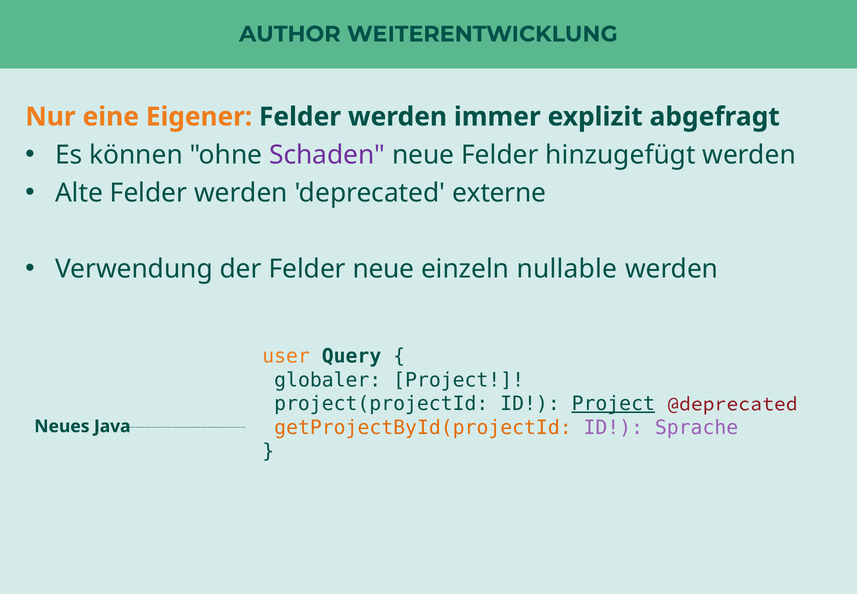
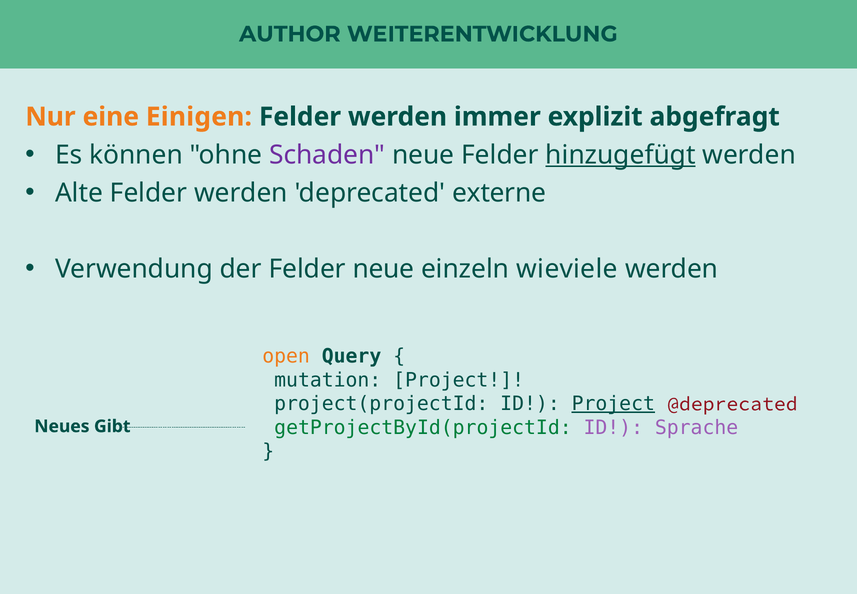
Eigener: Eigener -> Einigen (199, 117)
hinzugefügt underline: none -> present (621, 155)
nullable: nullable -> wieviele (567, 269)
user: user -> open (286, 356)
globaler: globaler -> mutation (328, 380)
getProjectById(projectId colour: orange -> green (423, 427)
Java: Java -> Gibt (112, 426)
